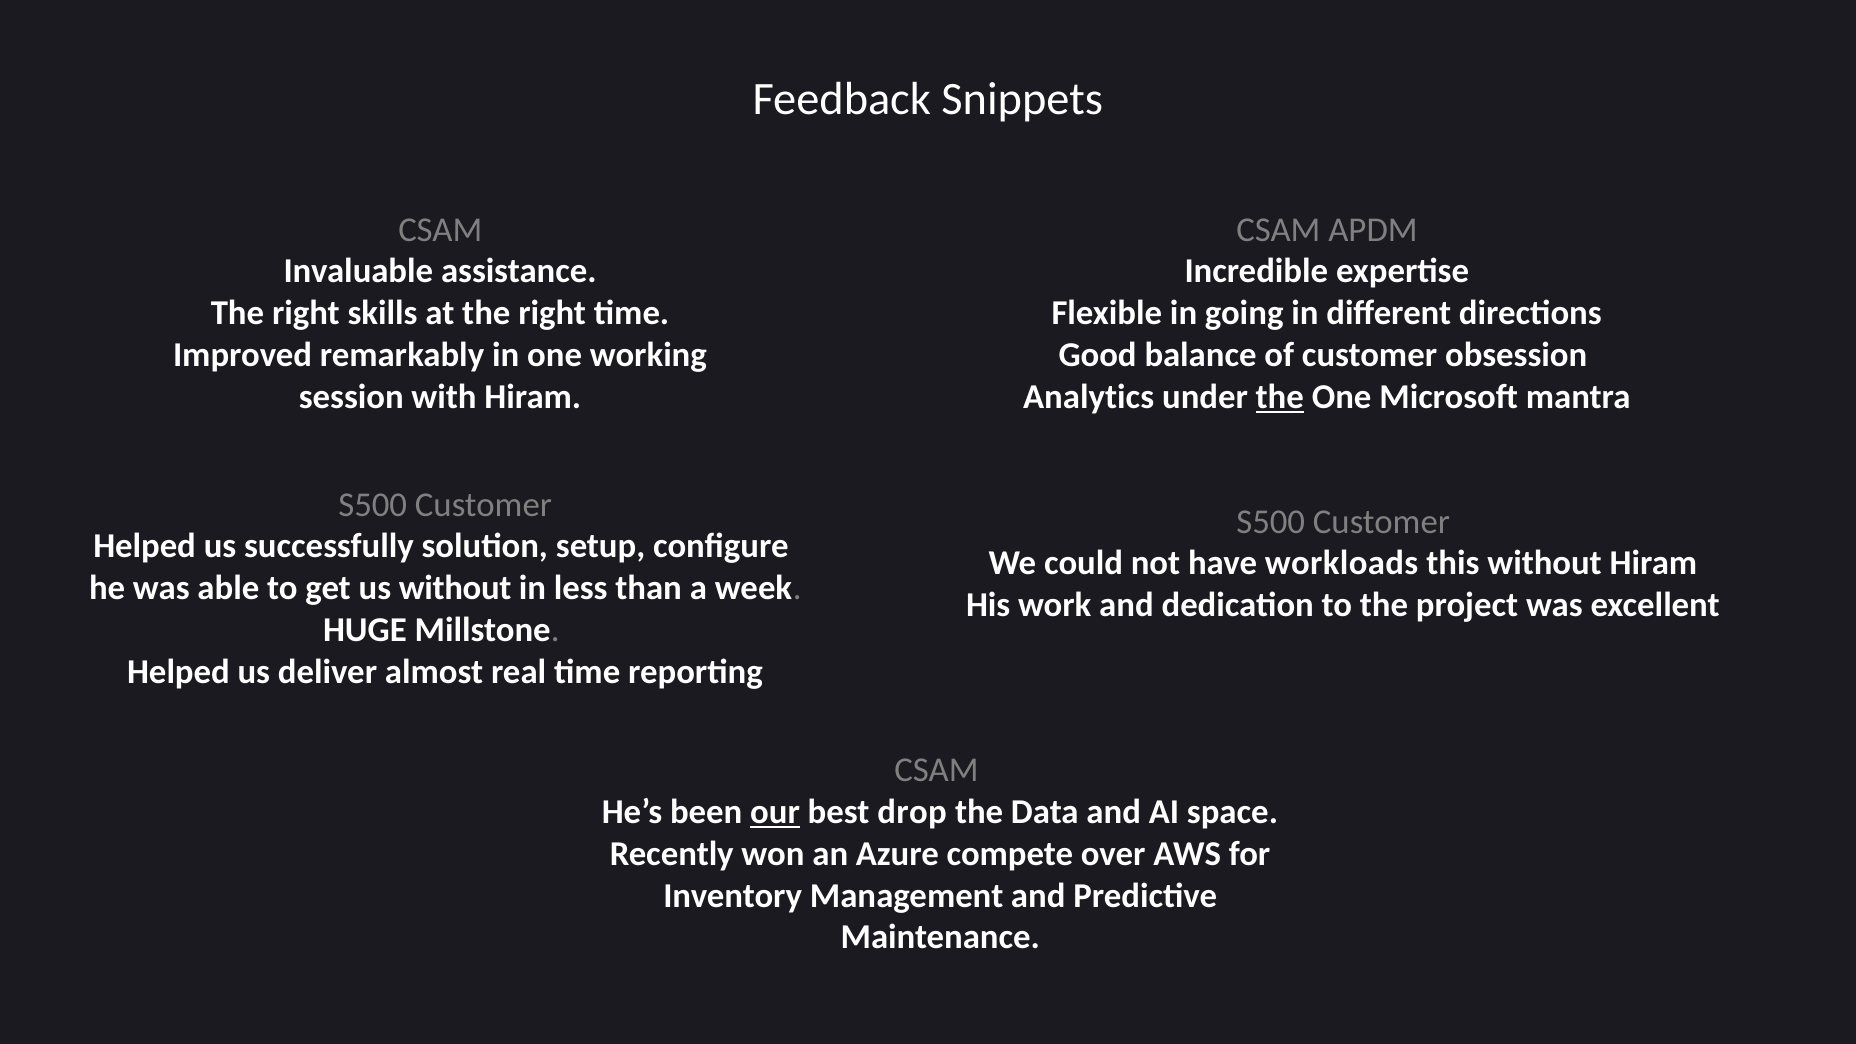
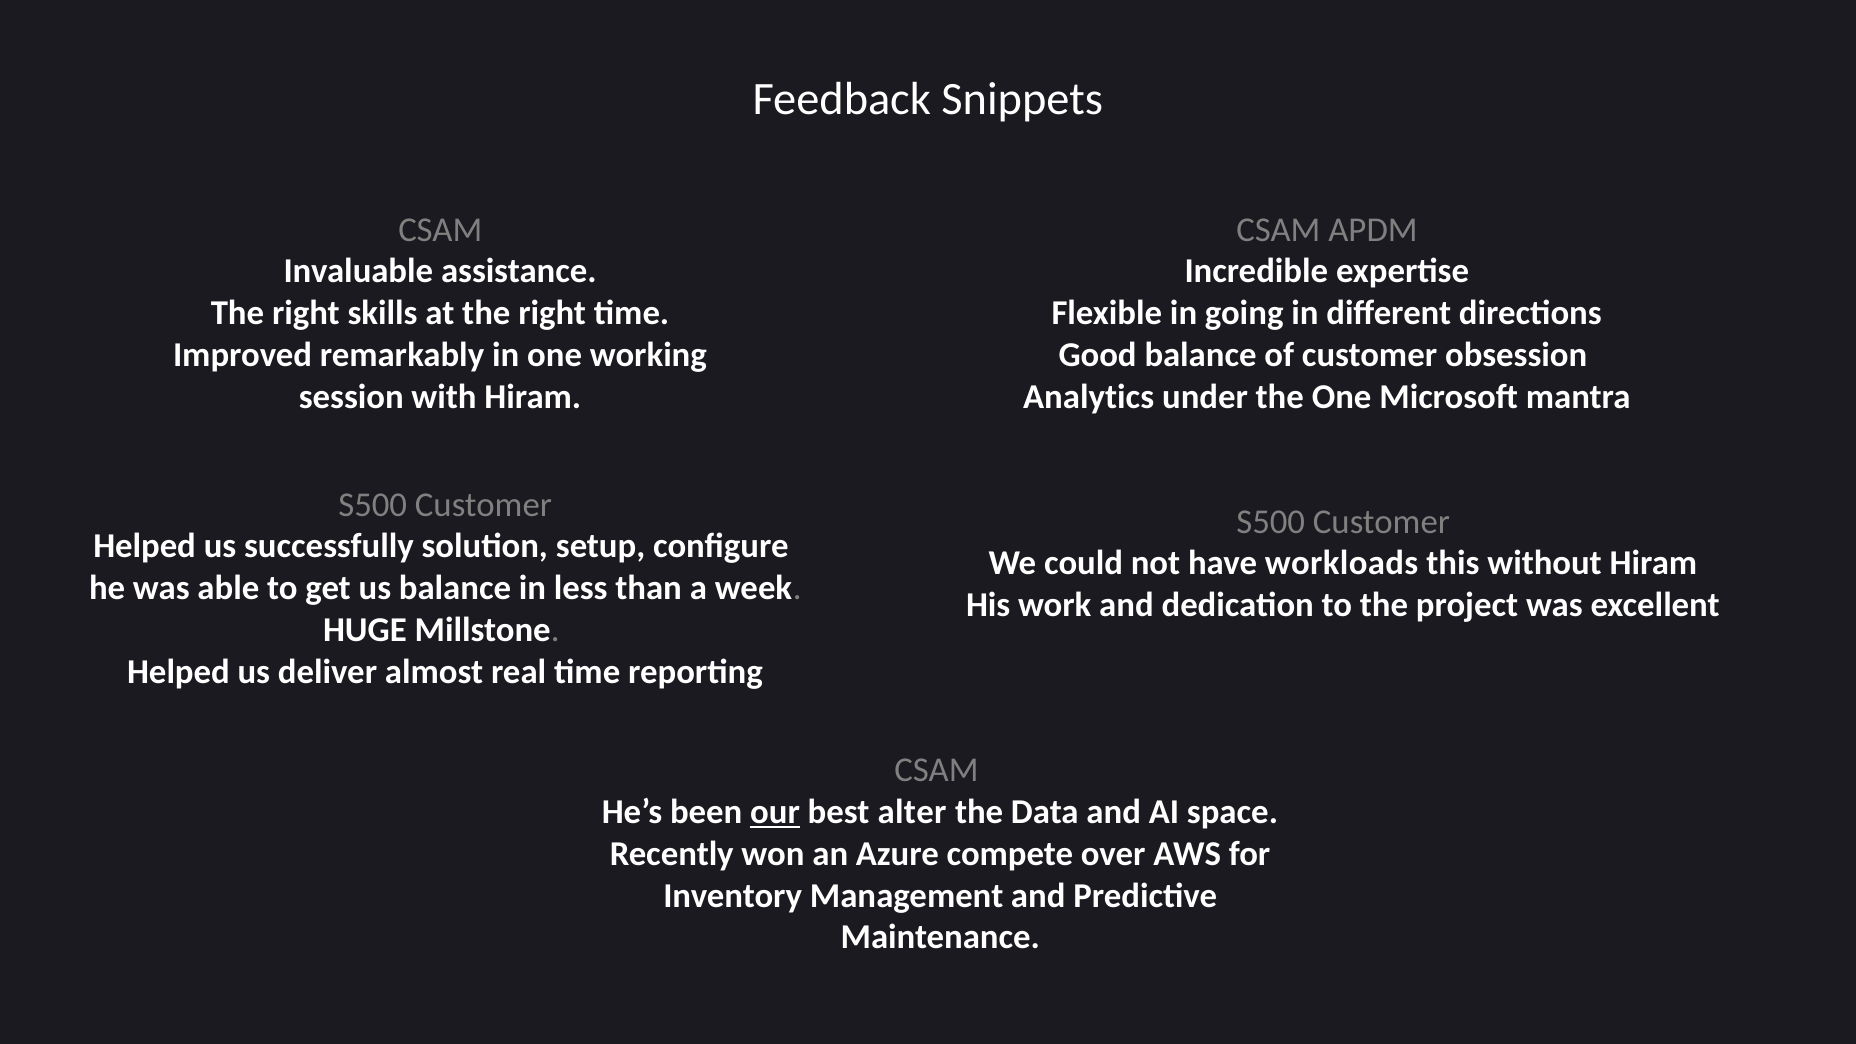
the underline: present -> none (1280, 397)
us without: without -> balance (455, 588)
drop: drop -> alter (912, 812)
